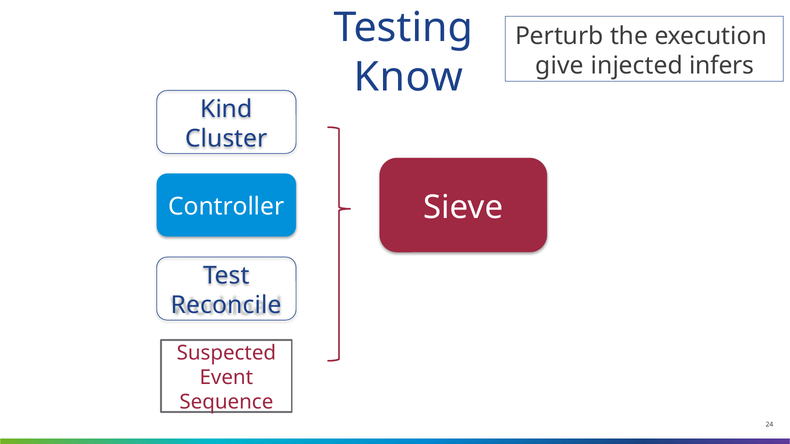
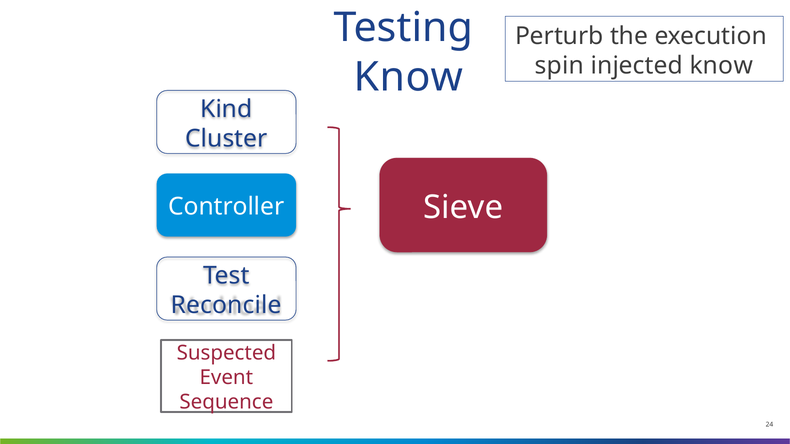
give: give -> spin (560, 66)
injected infers: infers -> know (721, 66)
